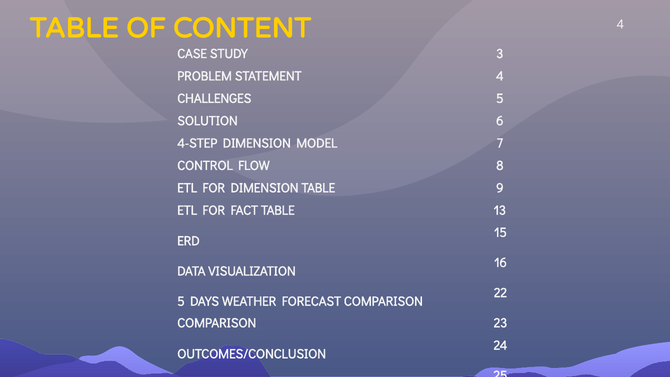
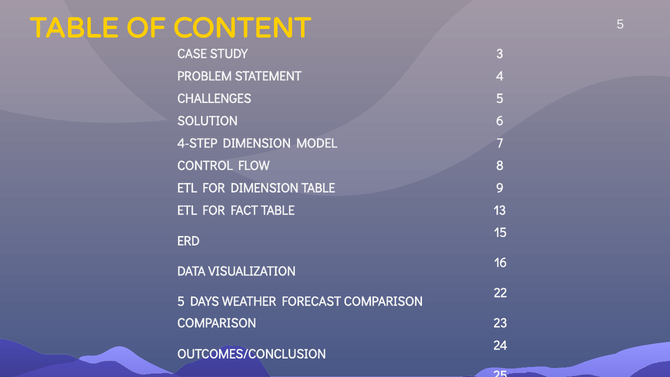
CONTENT 4: 4 -> 5 (620, 24)
